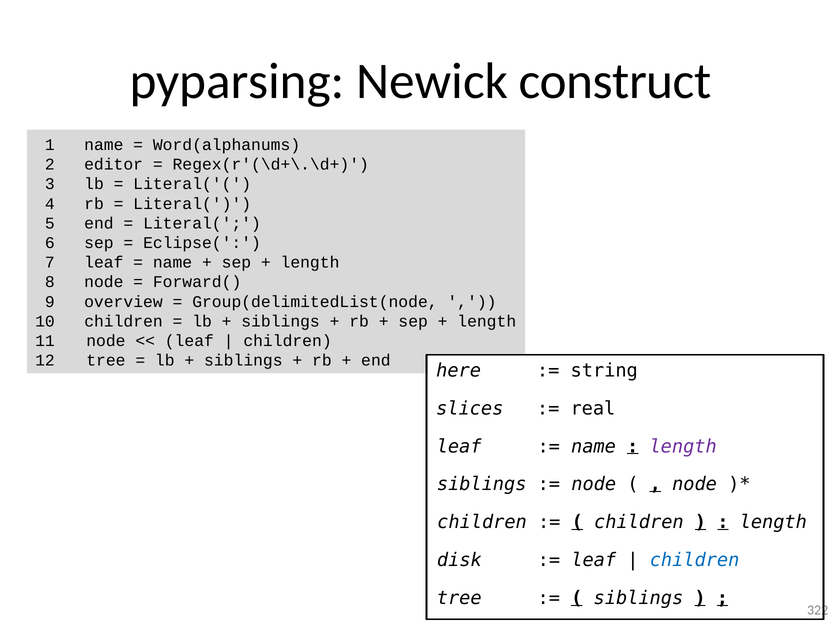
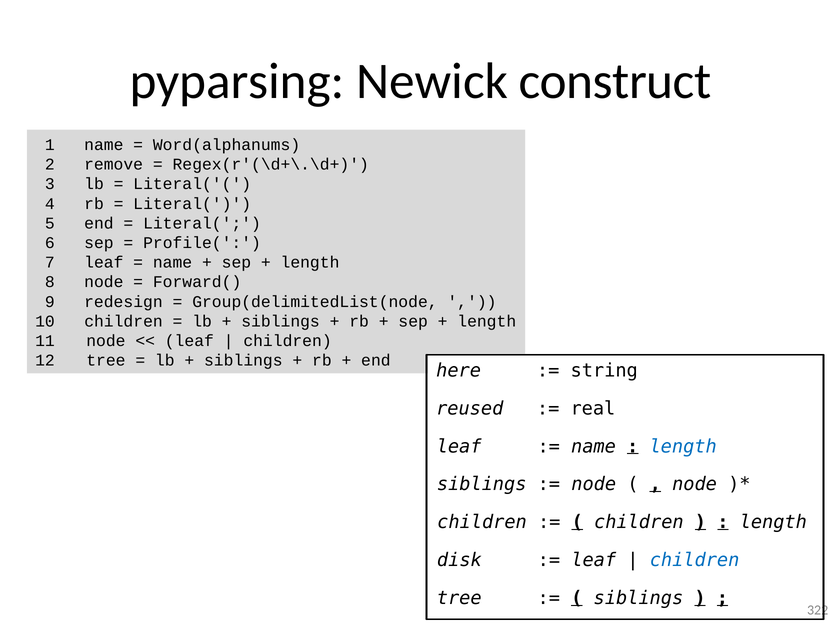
editor: editor -> remove (114, 164)
Eclipse(: Eclipse( -> Profile( (202, 243)
overview: overview -> redesign (123, 302)
slices: slices -> reused (470, 408)
length colour: purple -> blue (683, 446)
